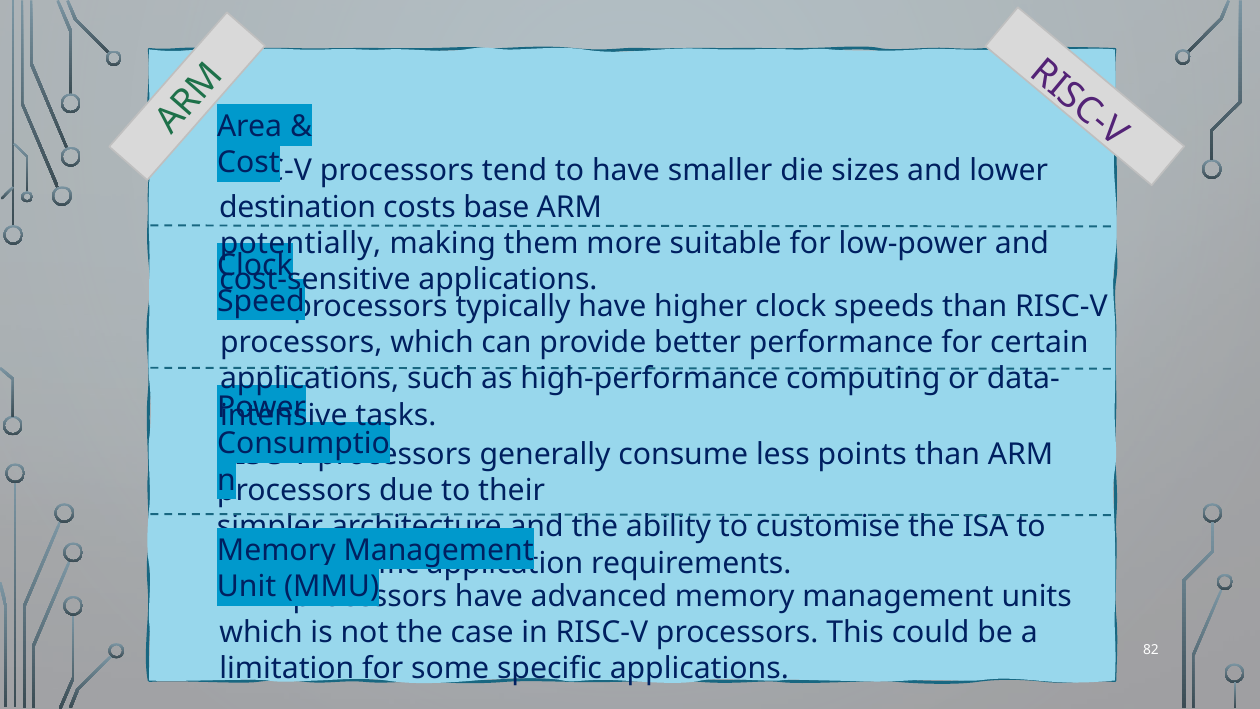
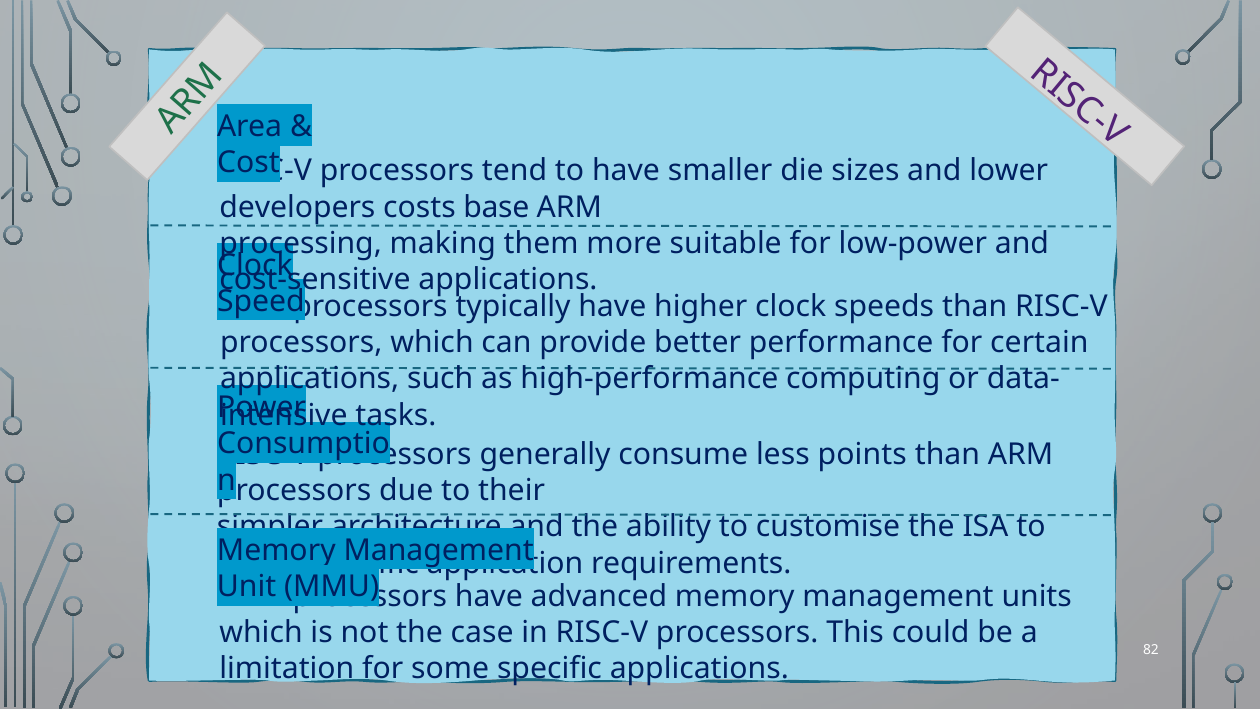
destination: destination -> developers (297, 207)
potentially: potentially -> processing (301, 243)
